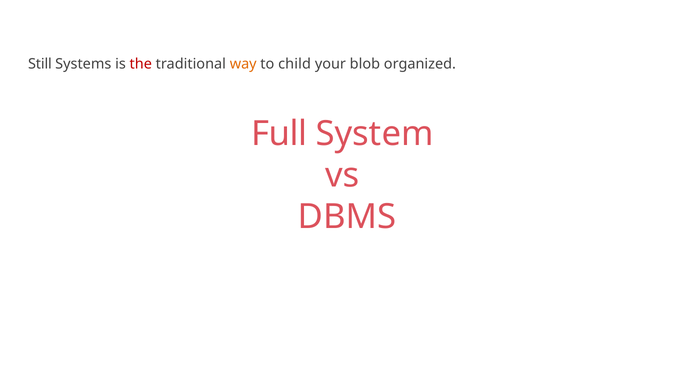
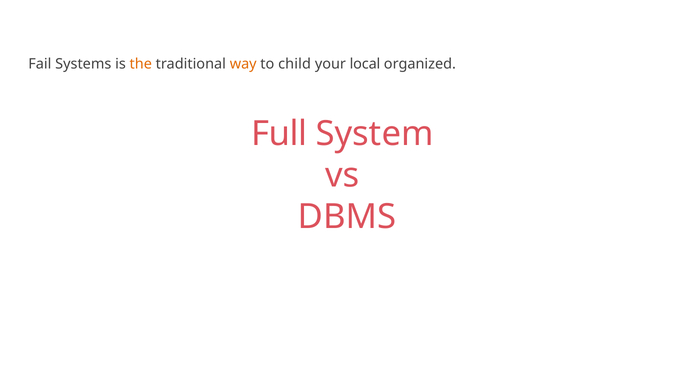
Still: Still -> Fail (40, 64)
the colour: red -> orange (141, 64)
blob: blob -> local (365, 64)
